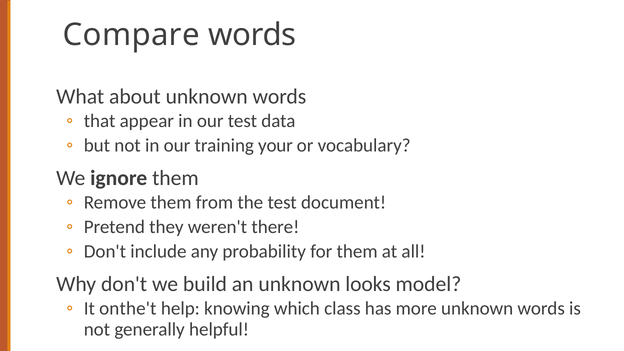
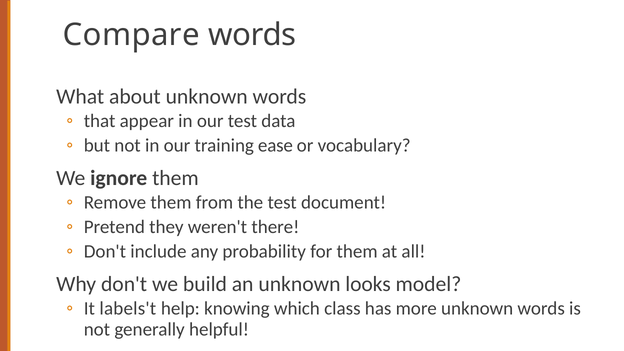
your: your -> ease (275, 146)
onthe't: onthe't -> labels't (128, 309)
